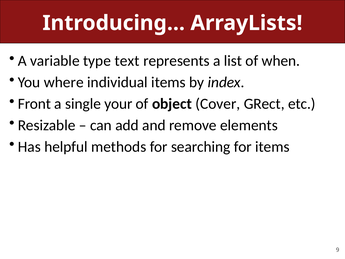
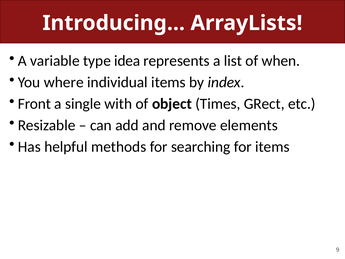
text: text -> idea (127, 61)
your: your -> with (118, 104)
Cover: Cover -> Times (218, 104)
